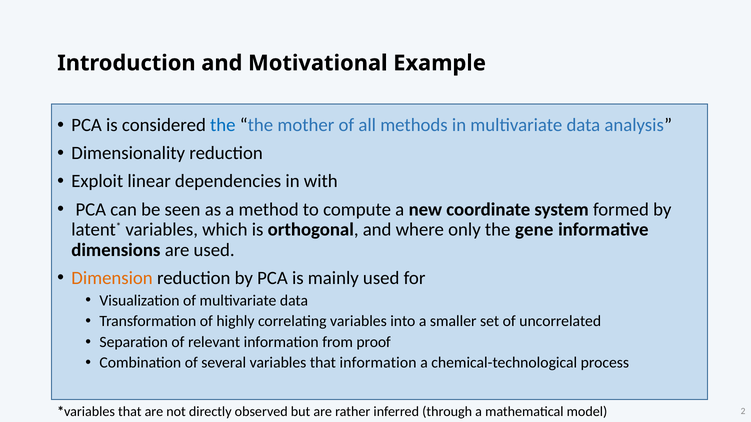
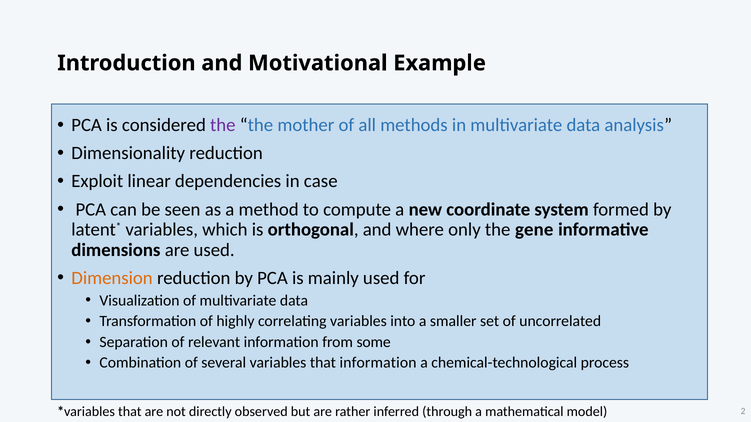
the colour: blue -> purple (223, 125)
with: with -> case (321, 181)
proof: proof -> some (374, 342)
